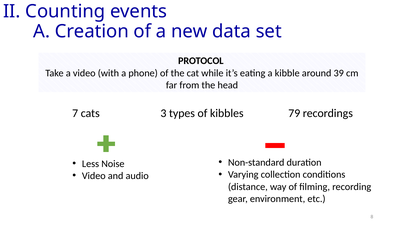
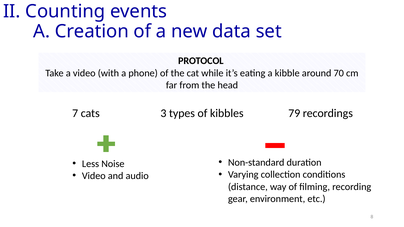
39: 39 -> 70 (339, 73)
